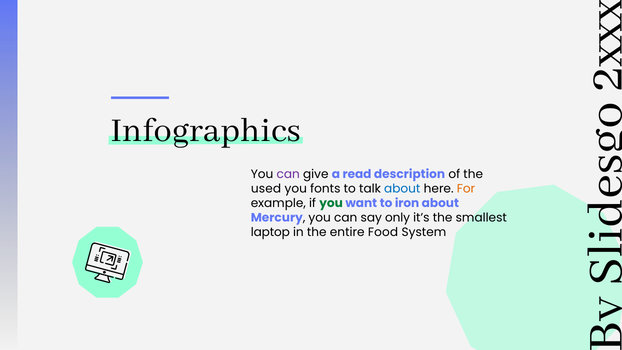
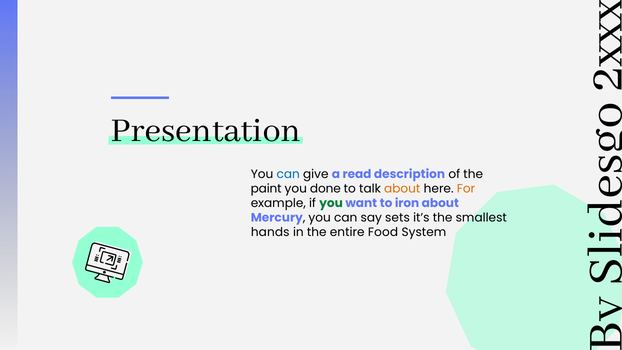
Infographics: Infographics -> Presentation (206, 129)
can colour: purple -> blue (288, 174)
used: used -> paint (266, 189)
fonts: fonts -> done (325, 189)
about colour: blue -> orange (402, 189)
only: only -> sets (397, 218)
laptop: laptop -> hands (270, 232)
